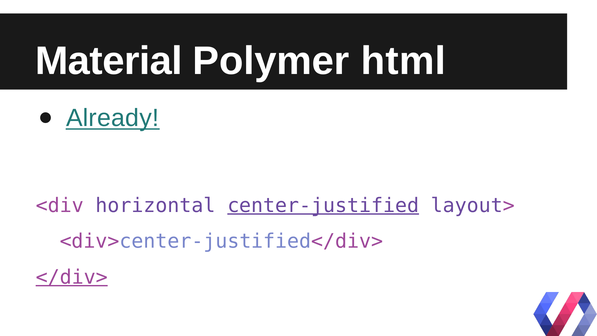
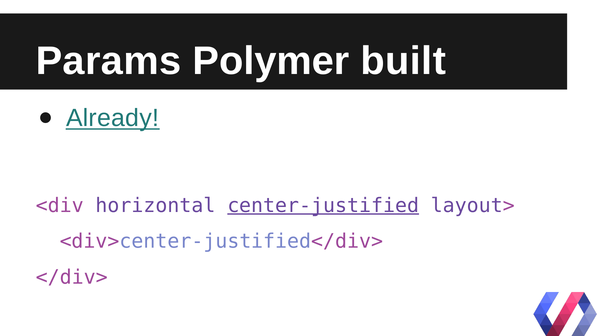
Material: Material -> Params (109, 61)
html: html -> built (403, 61)
</div> underline: present -> none (72, 277)
